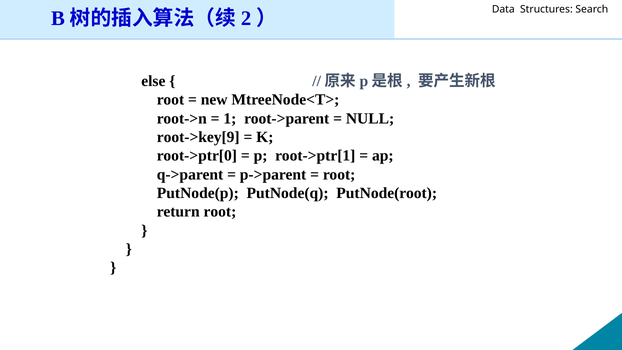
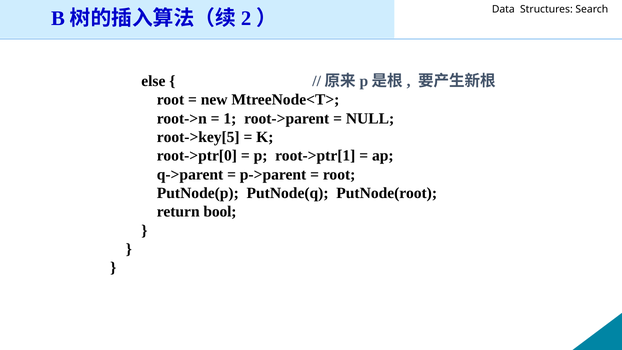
root->key[9: root->key[9 -> root->key[5 (198, 137)
return root: root -> bool (220, 212)
